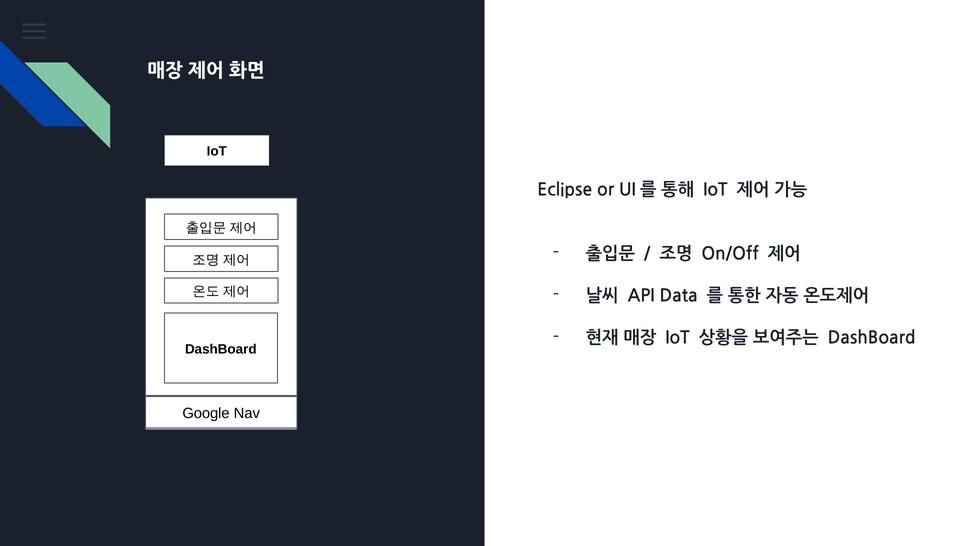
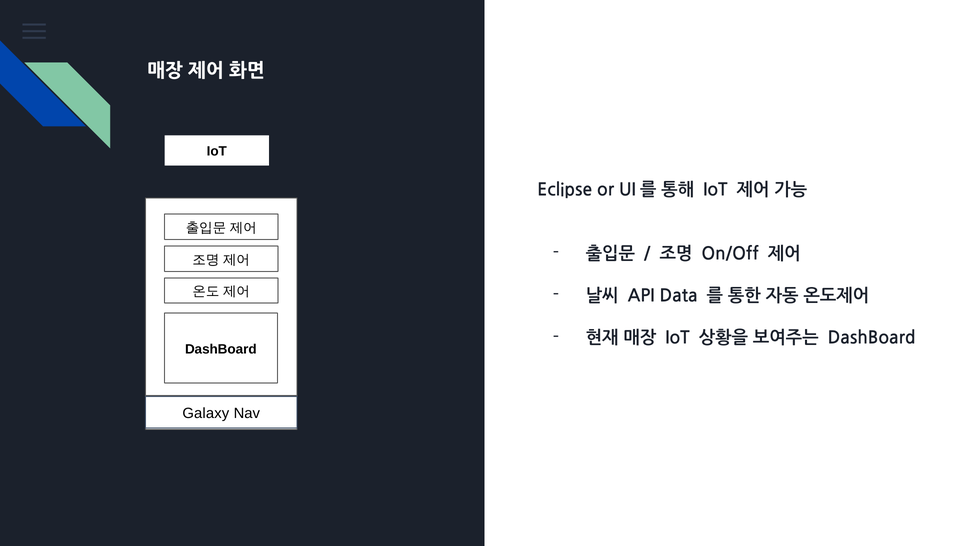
Google: Google -> Galaxy (206, 413)
